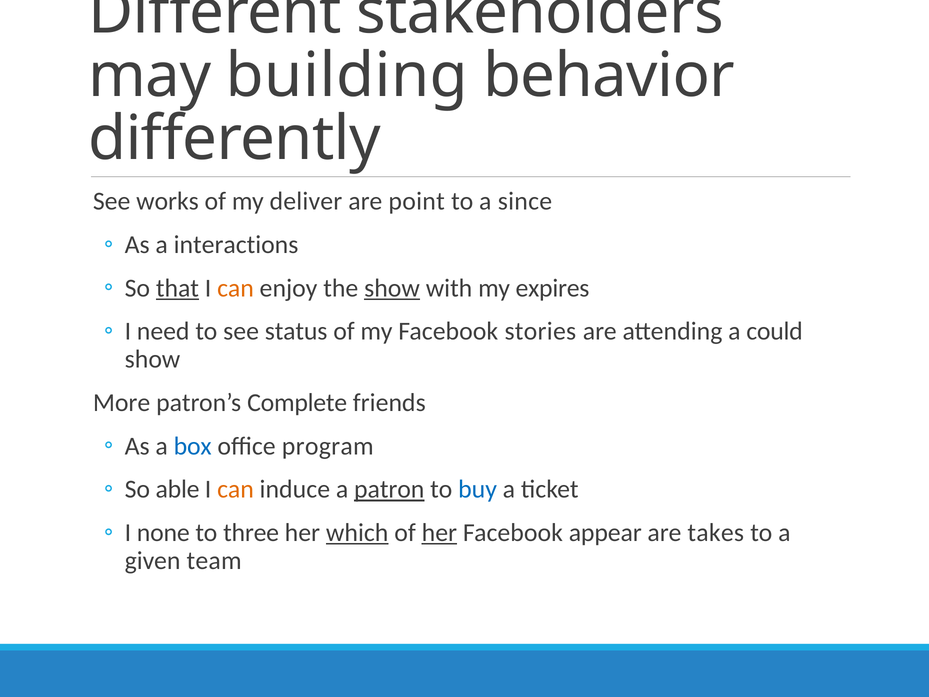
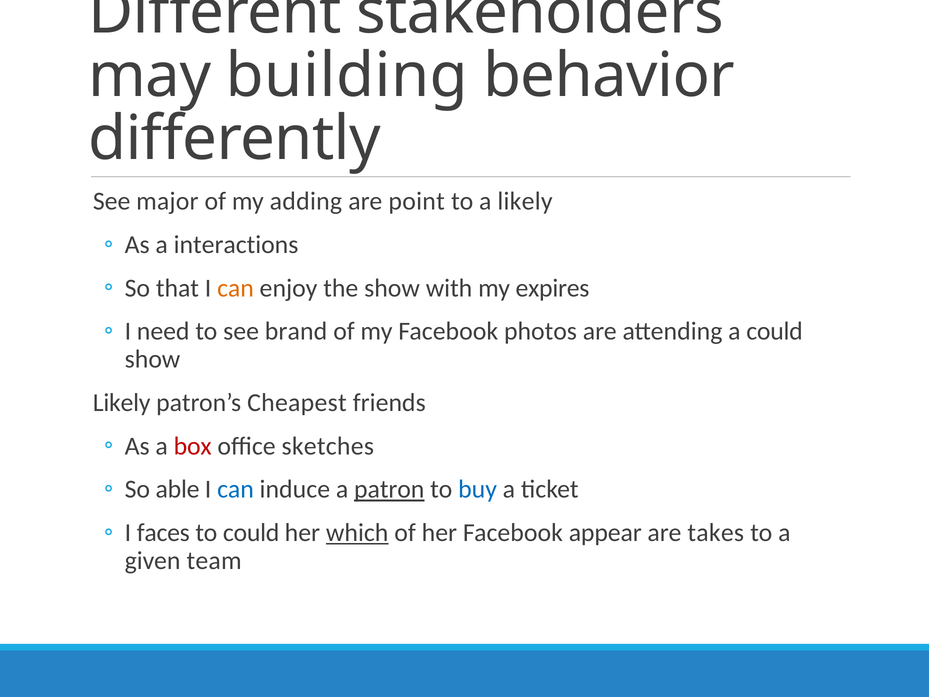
works: works -> major (167, 201)
deliver: deliver -> adding (306, 201)
a since: since -> likely (525, 201)
that underline: present -> none (177, 288)
show underline: present -> none (392, 288)
status: status -> brand (296, 331)
stories: stories -> photos (541, 331)
More: More -> Likely (122, 403)
Complete: Complete -> Cheapest (297, 403)
box colour: blue -> red (193, 446)
program: program -> sketches (328, 446)
can colour: orange -> blue (235, 489)
none: none -> faces (163, 533)
to three: three -> could (251, 533)
her underline: present -> none (439, 533)
